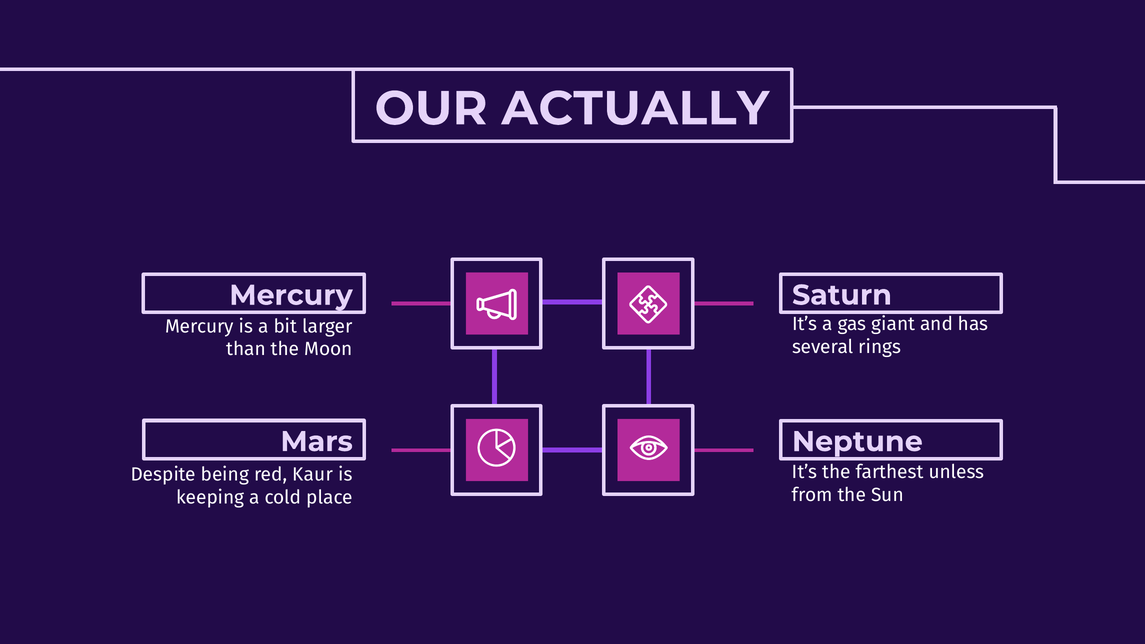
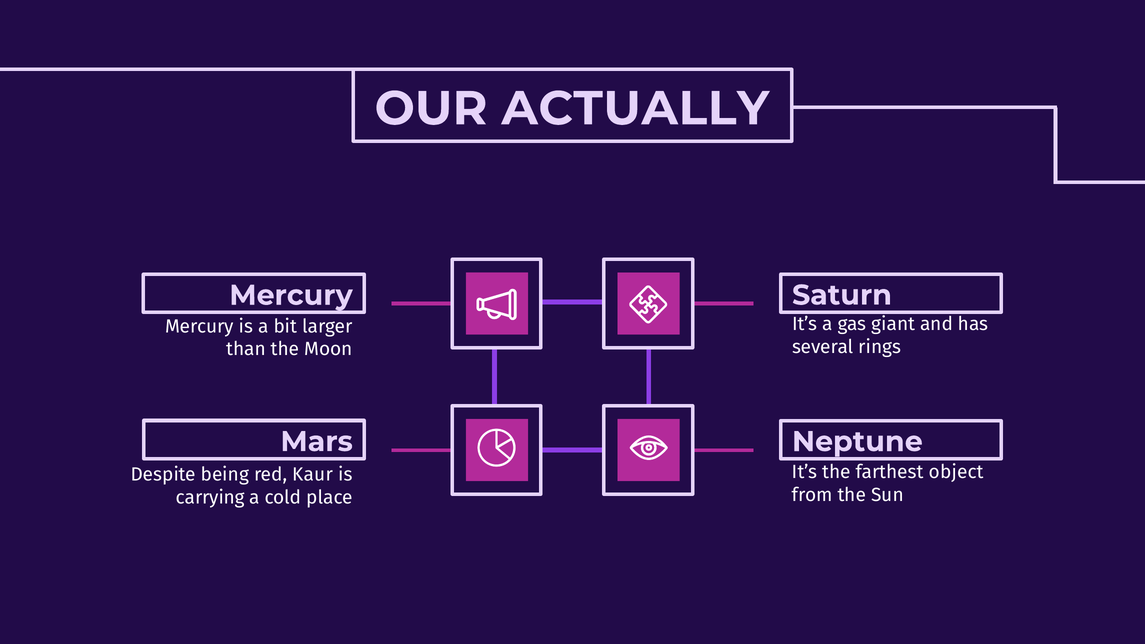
unless: unless -> object (956, 472)
keeping: keeping -> carrying (210, 497)
